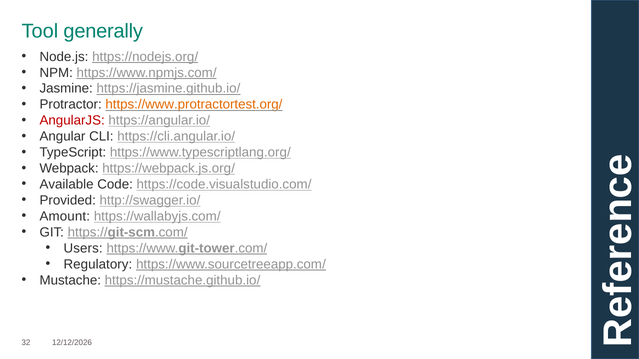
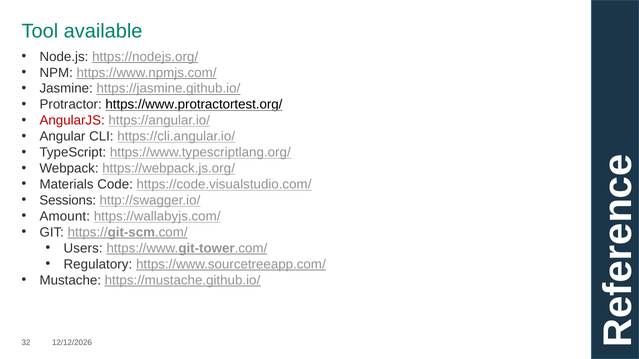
generally: generally -> available (103, 31)
https://www.protractortest.org/ colour: orange -> black (194, 105)
Available: Available -> Materials (67, 185)
Provided: Provided -> Sessions (68, 201)
